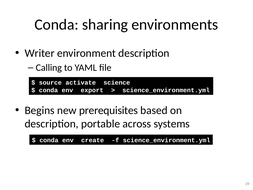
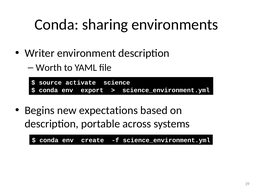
Calling: Calling -> Worth (49, 68)
prerequisites: prerequisites -> expectations (108, 110)
